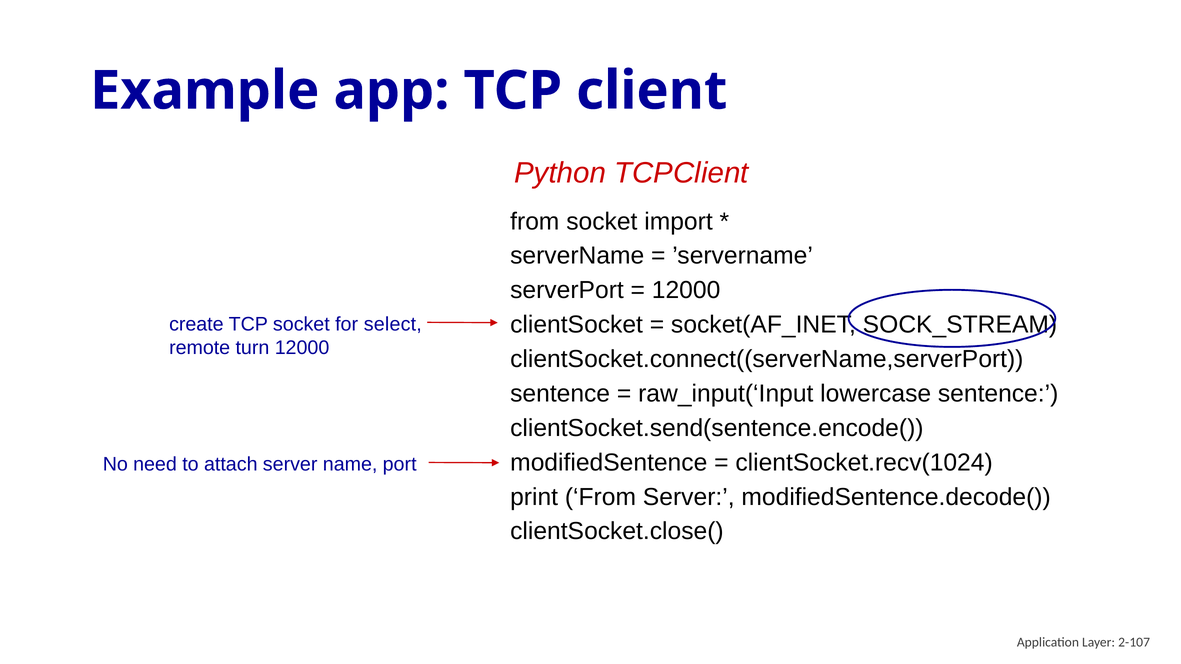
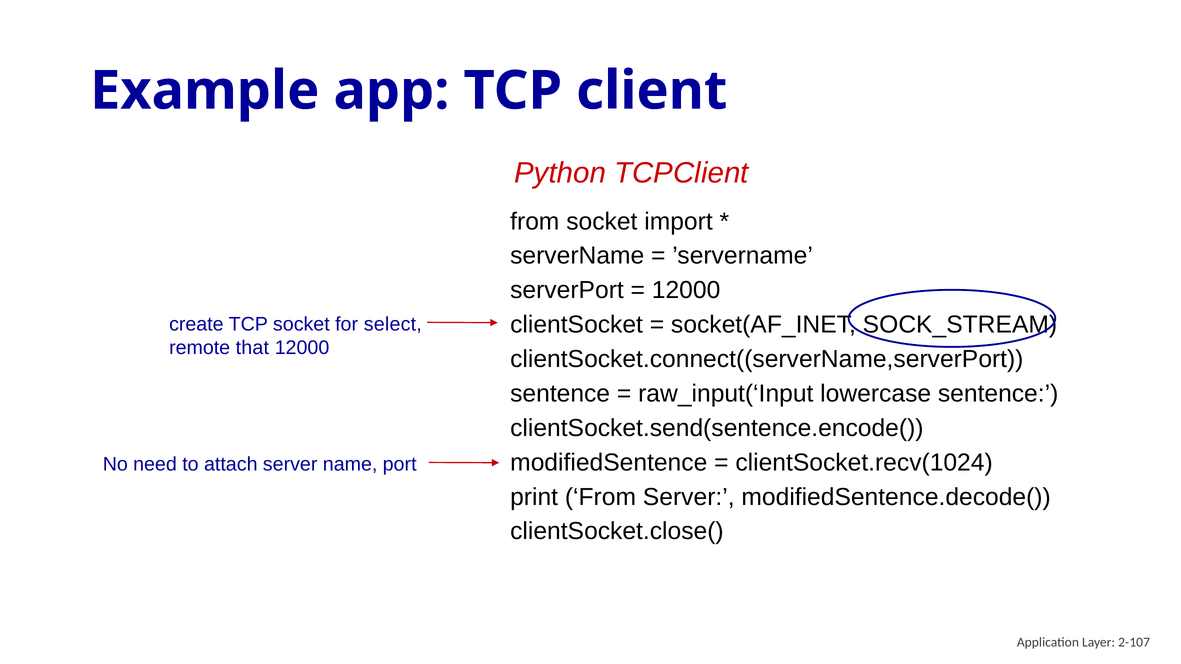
turn: turn -> that (252, 348)
